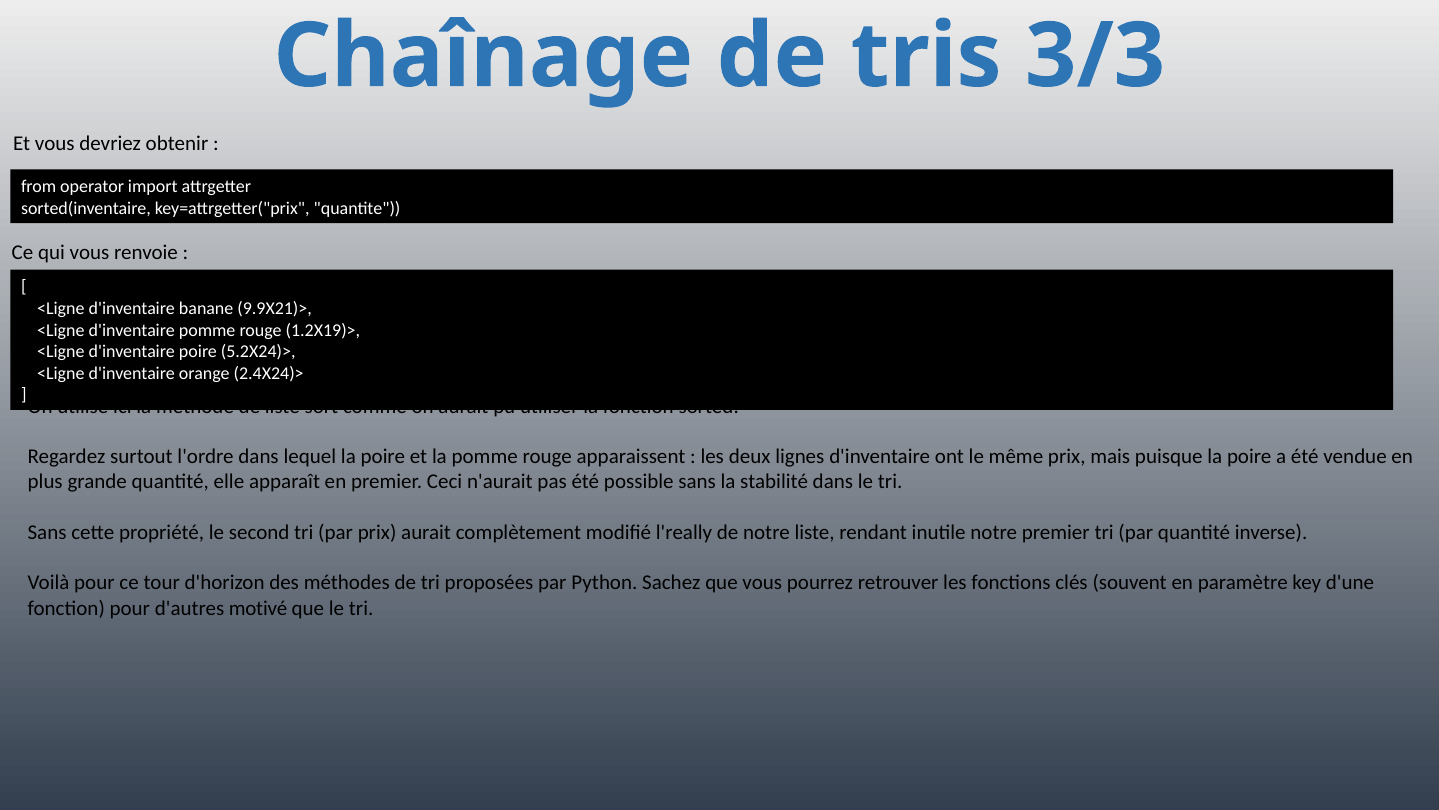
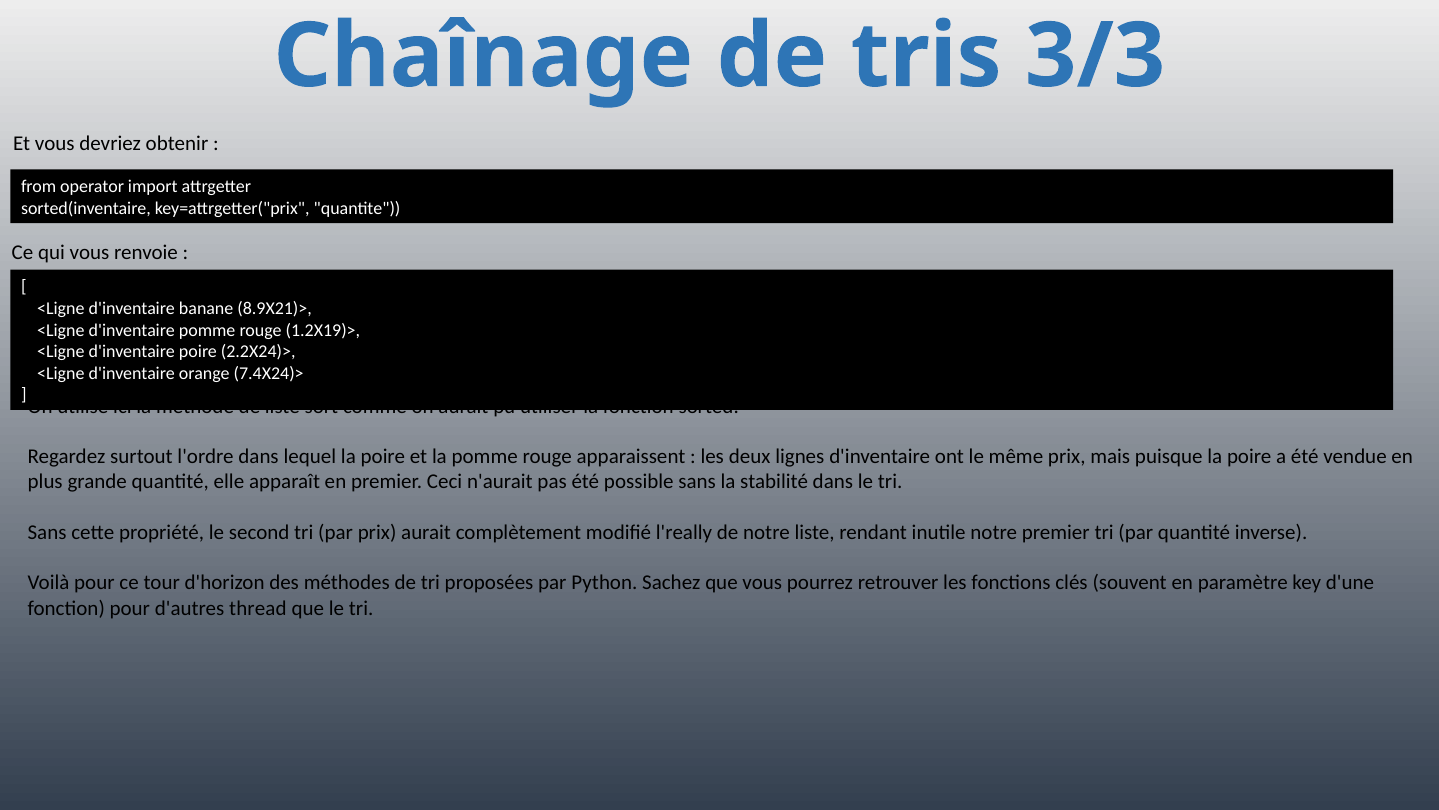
9.9X21)>: 9.9X21)> -> 8.9X21)> (275, 308)
5.2X24)>: 5.2X24)> -> 2.2X24)> (258, 351)
2.4X24)>: 2.4X24)> -> 7.4X24)> (269, 373)
motivé: motivé -> thread (258, 608)
